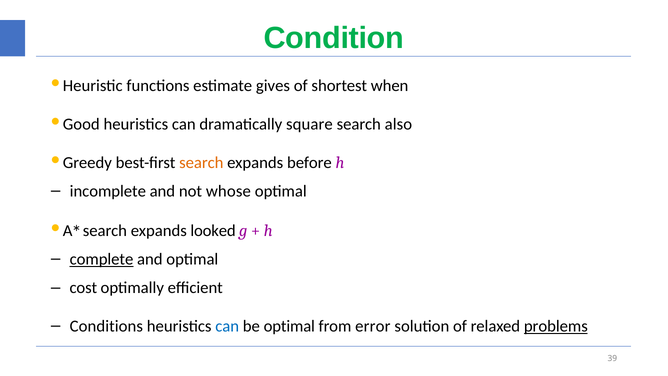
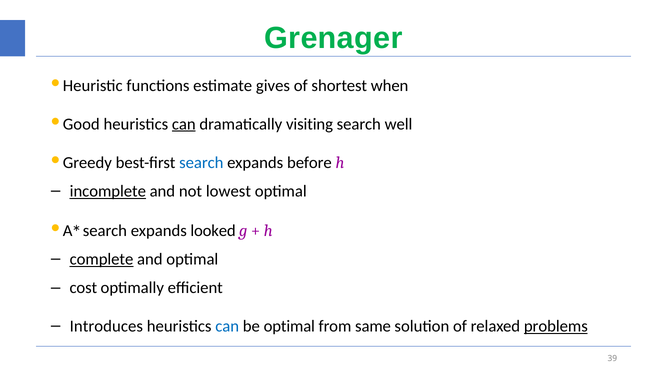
Condition: Condition -> Grenager (333, 38)
can underline: none -> present (184, 124)
square: square -> visiting (310, 124)
also: also -> well (398, 124)
search colour: orange -> blue (201, 162)
incomplete underline: none -> present (108, 191)
whose: whose -> lowest (228, 191)
Conditions: Conditions -> Introduces (106, 326)
error: error -> same (373, 326)
